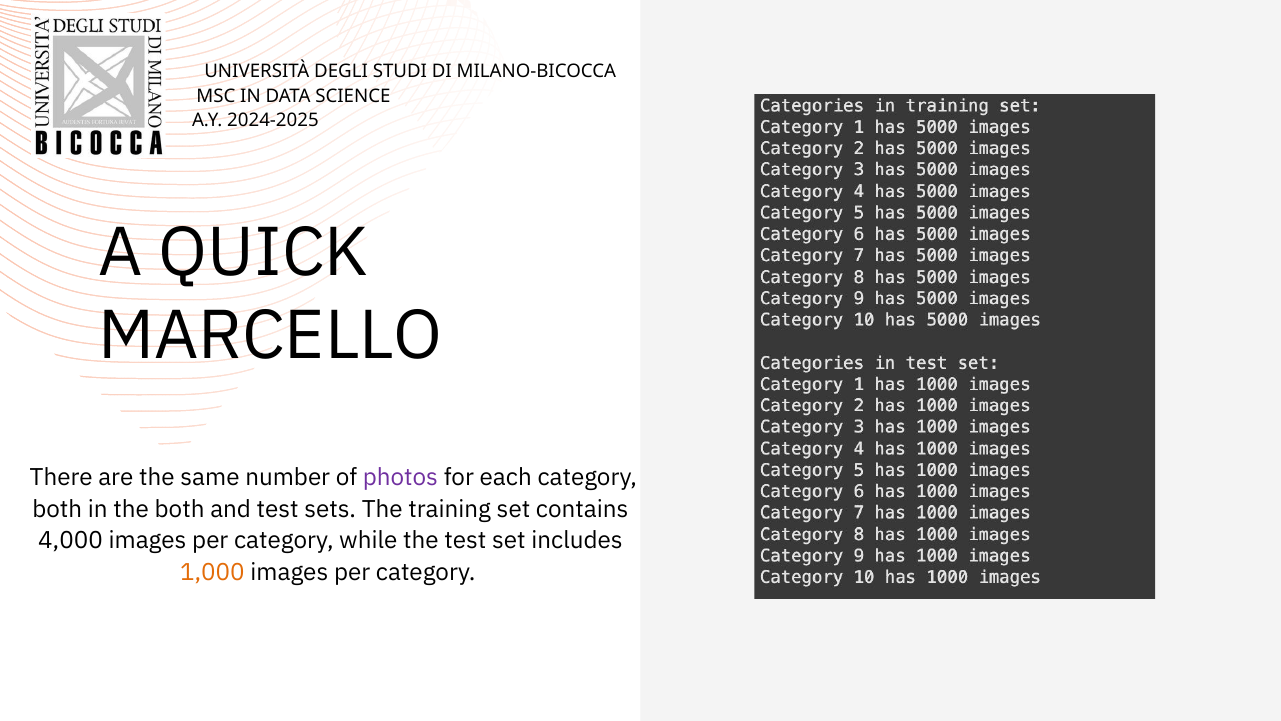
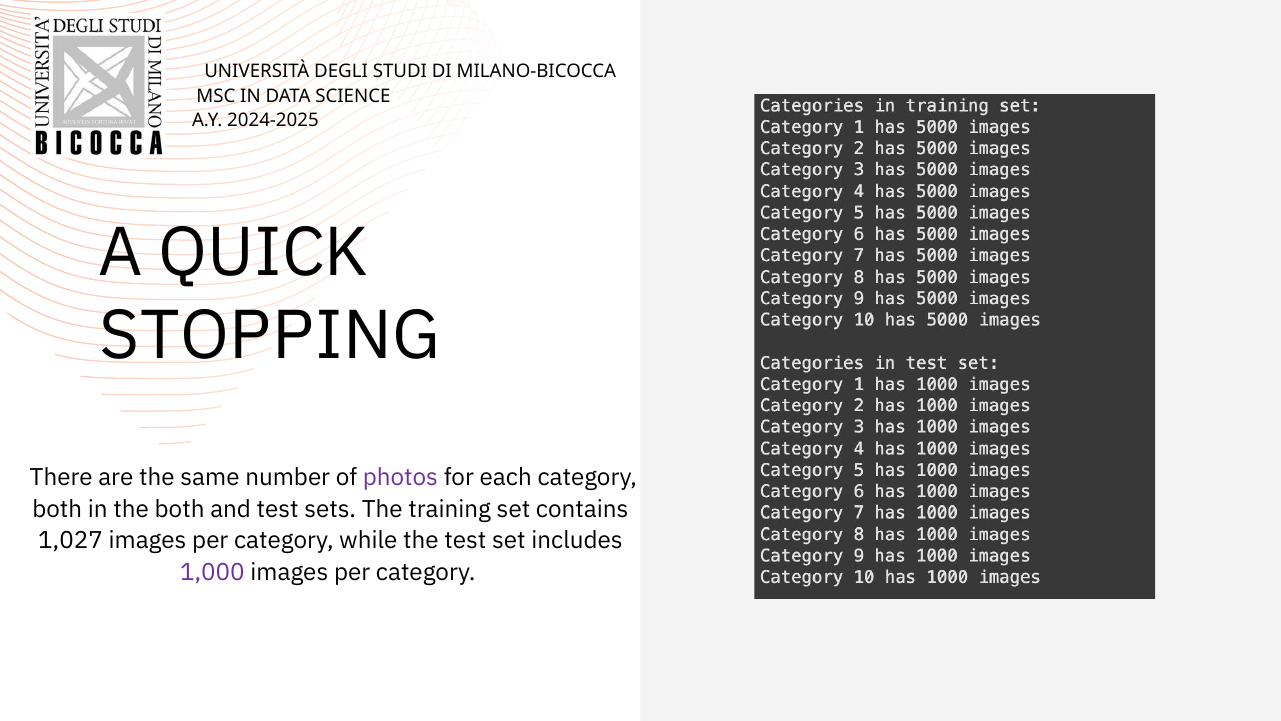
MARCELLO: MARCELLO -> STOPPING (270, 335)
4,000: 4,000 -> 1,027 (70, 540)
1,000 colour: orange -> purple (212, 572)
